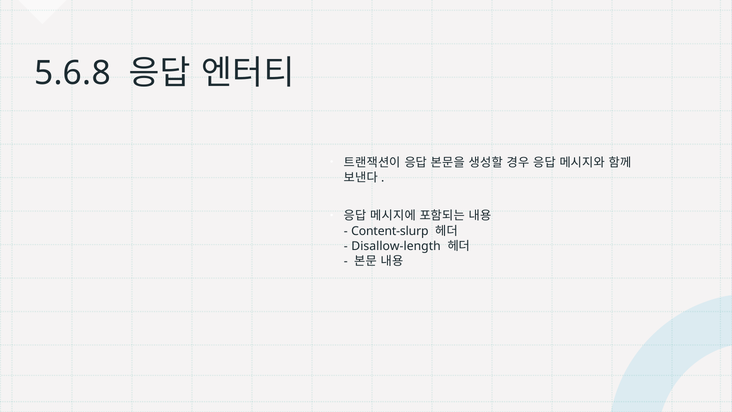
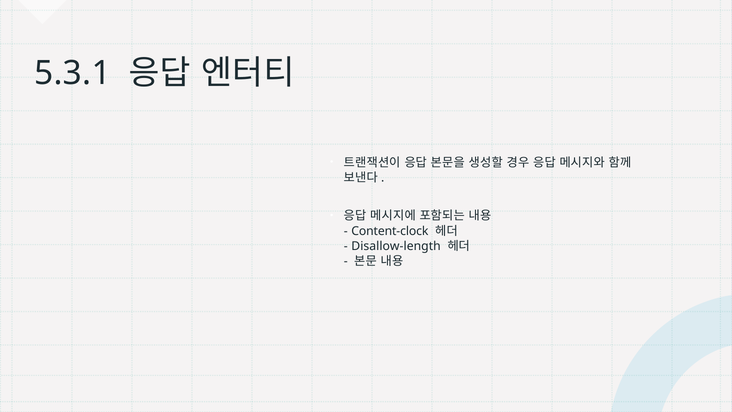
5.6.8: 5.6.8 -> 5.3.1 (72, 73)
Content-slurp: Content-slurp -> Content-clock (390, 231)
